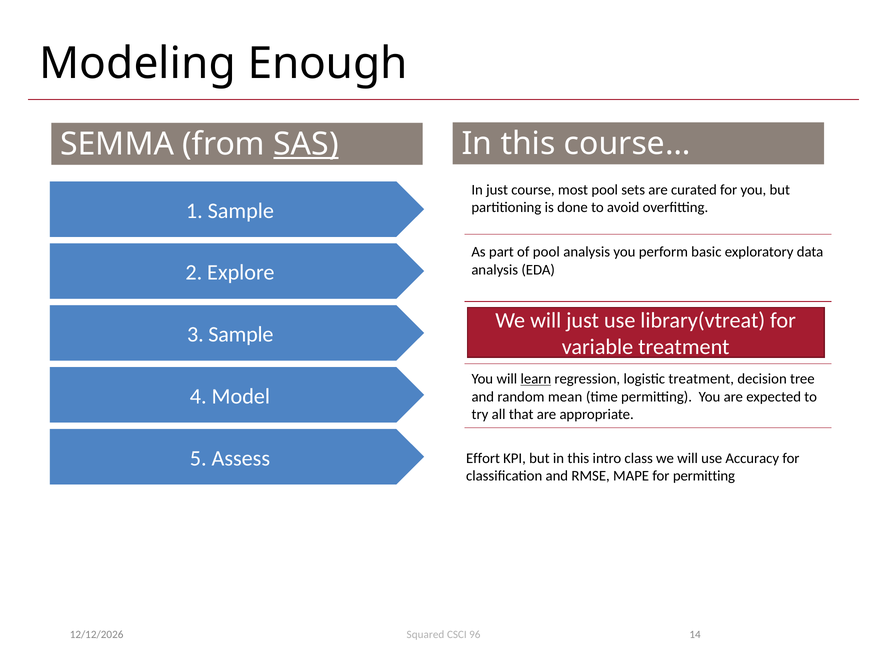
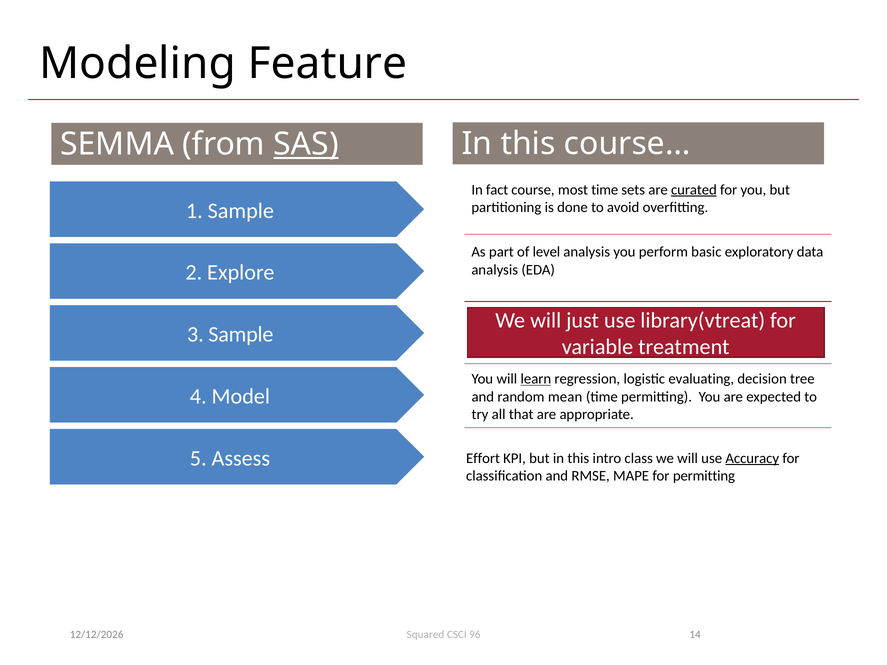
Modeling Enough: Enough -> Feature (327, 63)
In just: just -> fact (497, 190)
most pool: pool -> time (605, 190)
curated underline: none -> present (694, 190)
of pool: pool -> level (546, 252)
logistic treatment: treatment -> evaluating (701, 379)
Accuracy underline: none -> present (752, 458)
